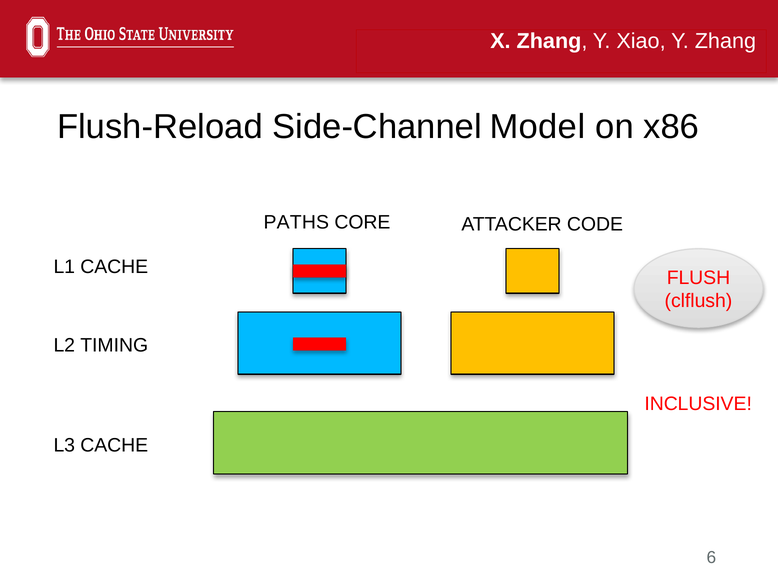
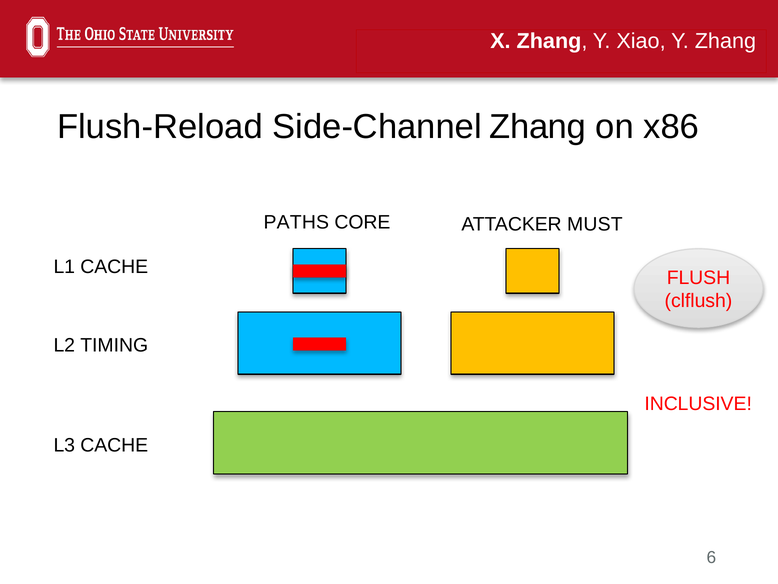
Side-Channel Model: Model -> Zhang (538, 127)
CODE: CODE -> MUST (595, 224)
